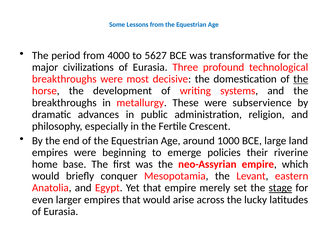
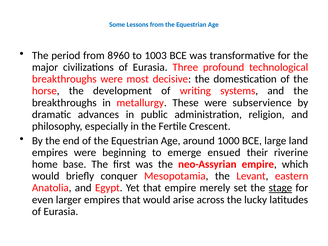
4000: 4000 -> 8960 (119, 55)
5627: 5627 -> 1003 (156, 55)
the underline: present -> none (301, 79)
policies: policies -> ensued (224, 152)
